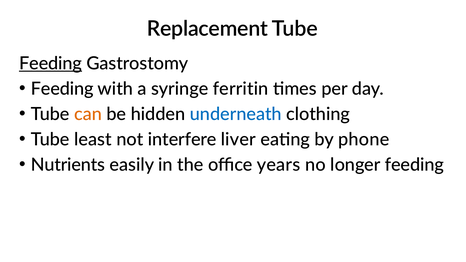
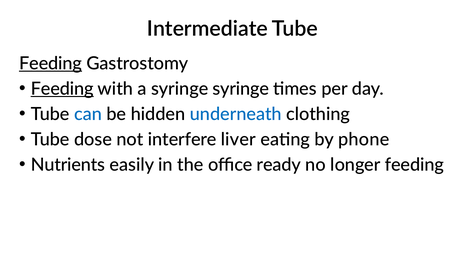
Replacement: Replacement -> Intermediate (207, 29)
Feeding underline: none -> present (62, 89)
syringe ferritin: ferritin -> syringe (241, 89)
can colour: orange -> blue (88, 114)
least: least -> dose (93, 140)
years: years -> ready (279, 165)
